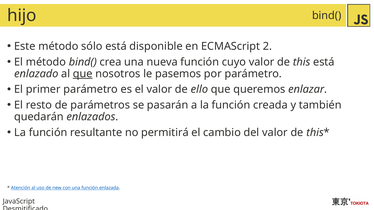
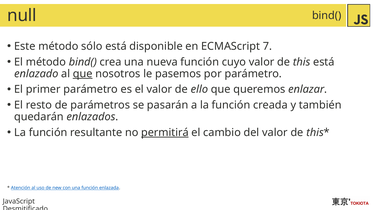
hijo: hijo -> null (22, 16)
2: 2 -> 7 (268, 46)
permitirá underline: none -> present (165, 133)
